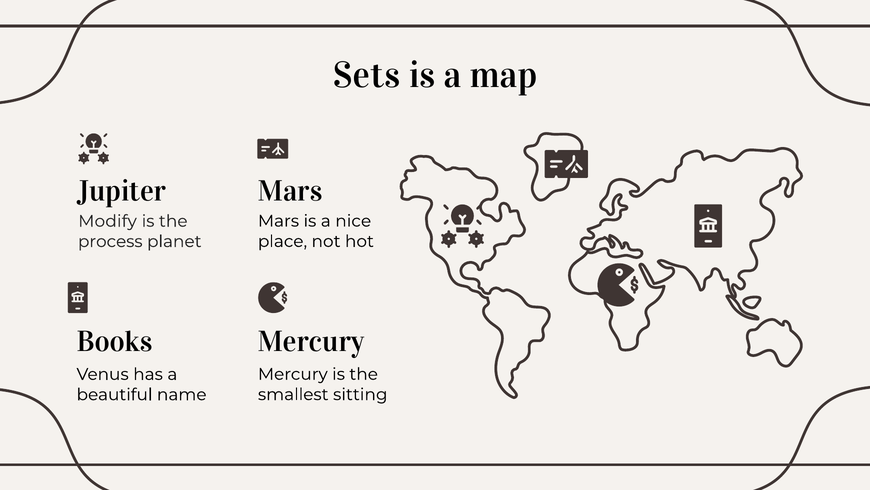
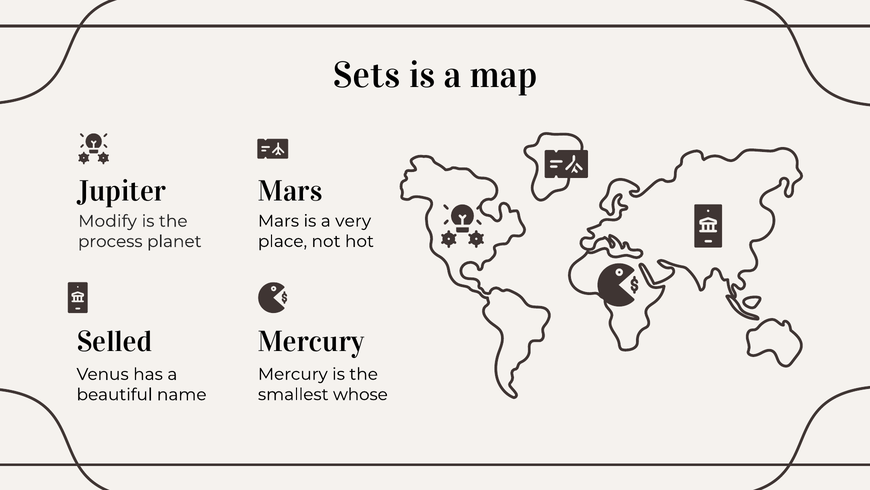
nice: nice -> very (353, 221)
Books: Books -> Selled (115, 341)
sitting: sitting -> whose (360, 394)
